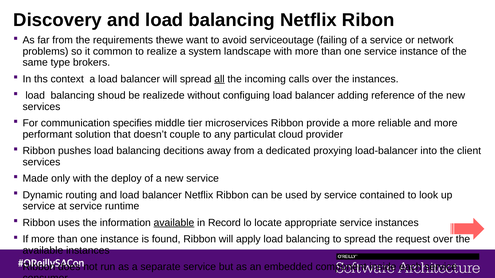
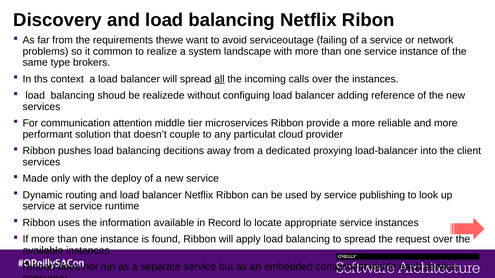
specifies: specifies -> attention (132, 123)
contained: contained -> publishing (382, 195)
available underline: present -> none (174, 223)
